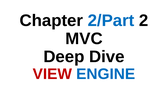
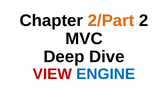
2/Part colour: blue -> orange (111, 21)
